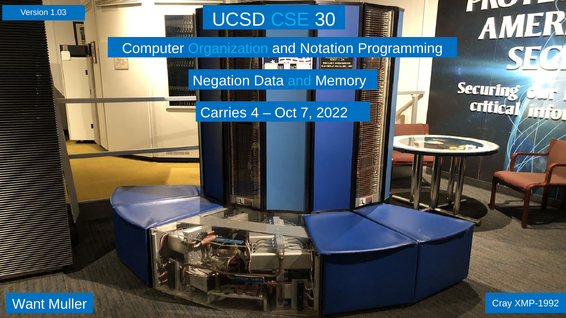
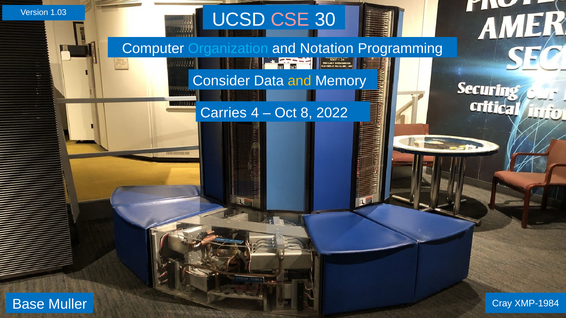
CSE colour: light blue -> pink (290, 20)
Negation: Negation -> Consider (221, 81)
and colour: light blue -> yellow (299, 81)
7: 7 -> 8 (306, 113)
Want: Want -> Base (28, 305)
XMP-1992: XMP-1992 -> XMP-1984 (537, 304)
